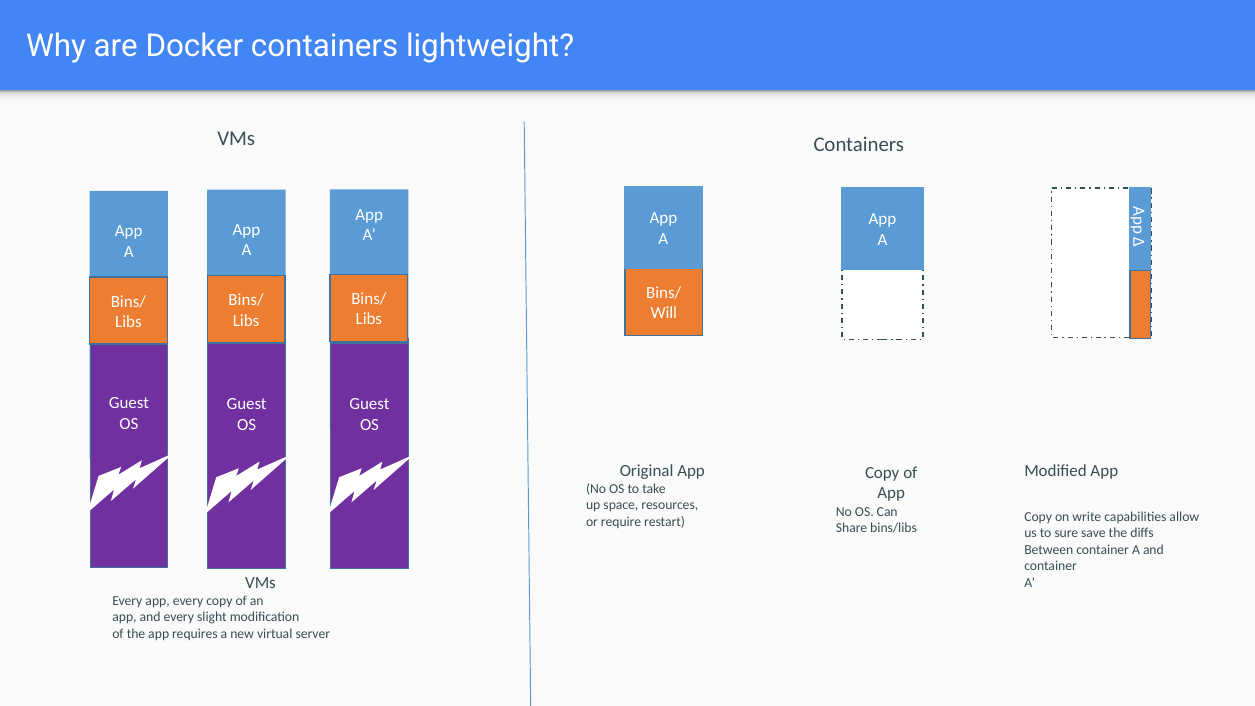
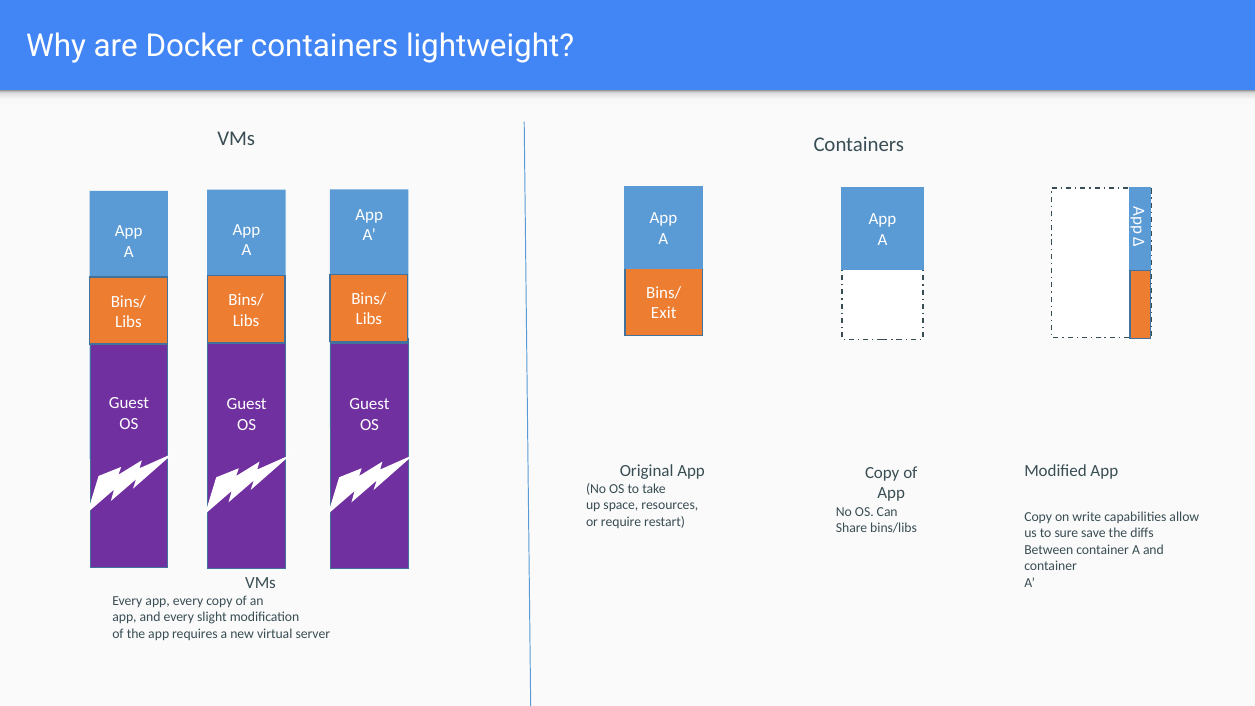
Will: Will -> Exit (664, 313)
